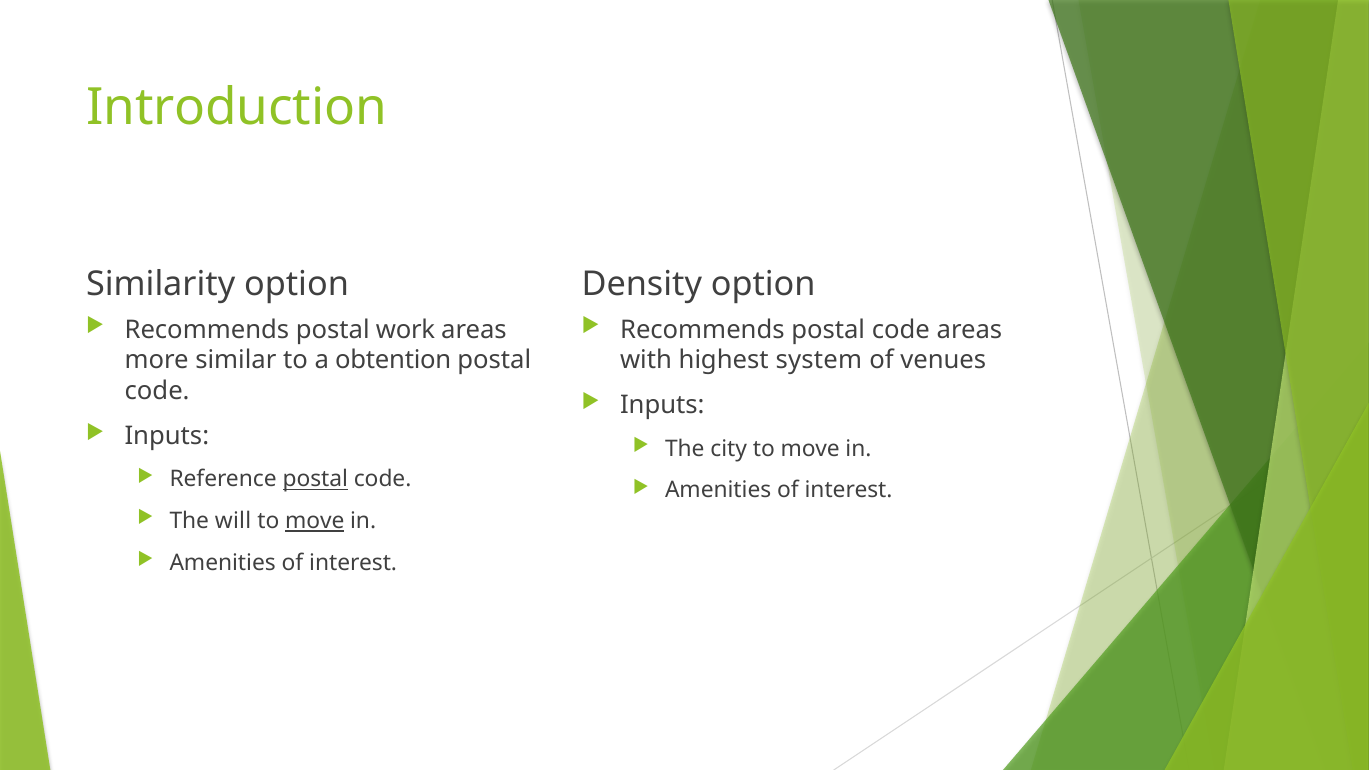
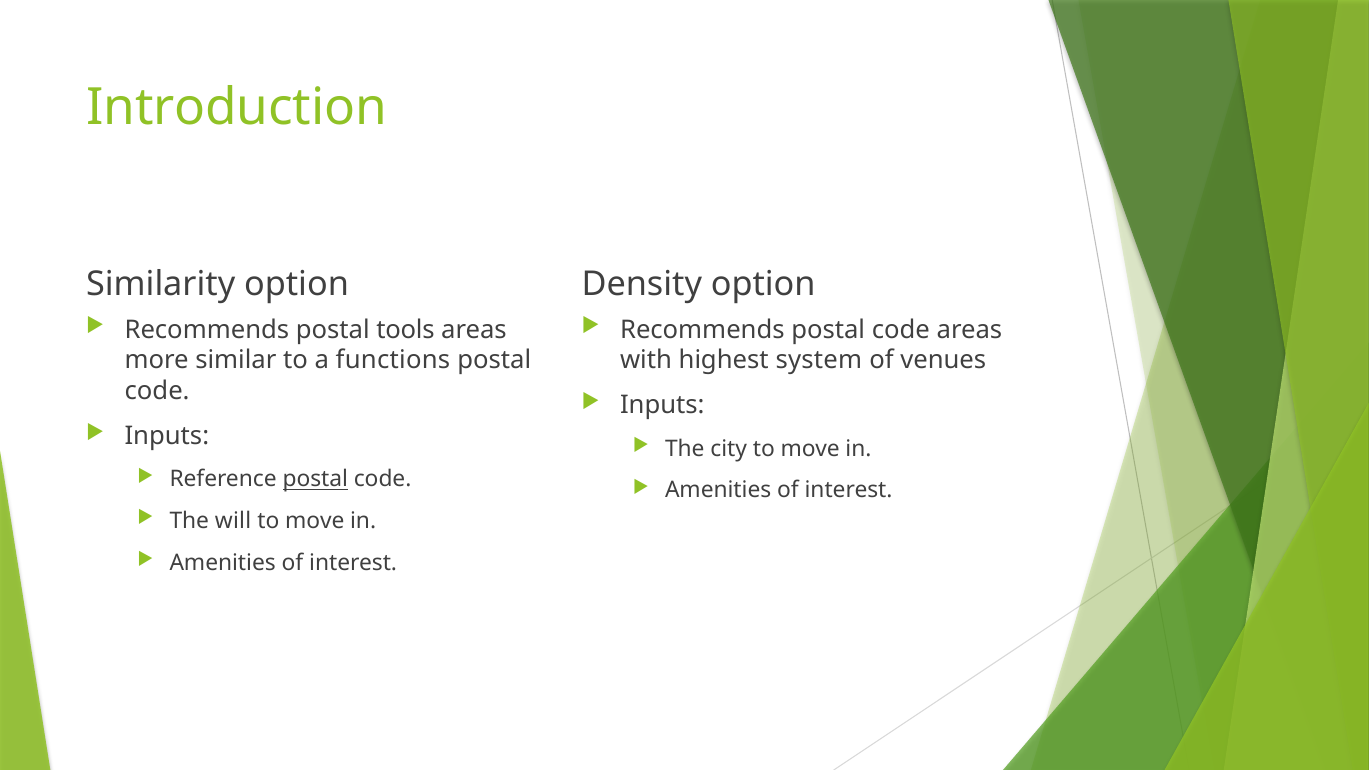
work: work -> tools (406, 330)
obtention: obtention -> functions (393, 360)
move underline: present -> none (315, 521)
